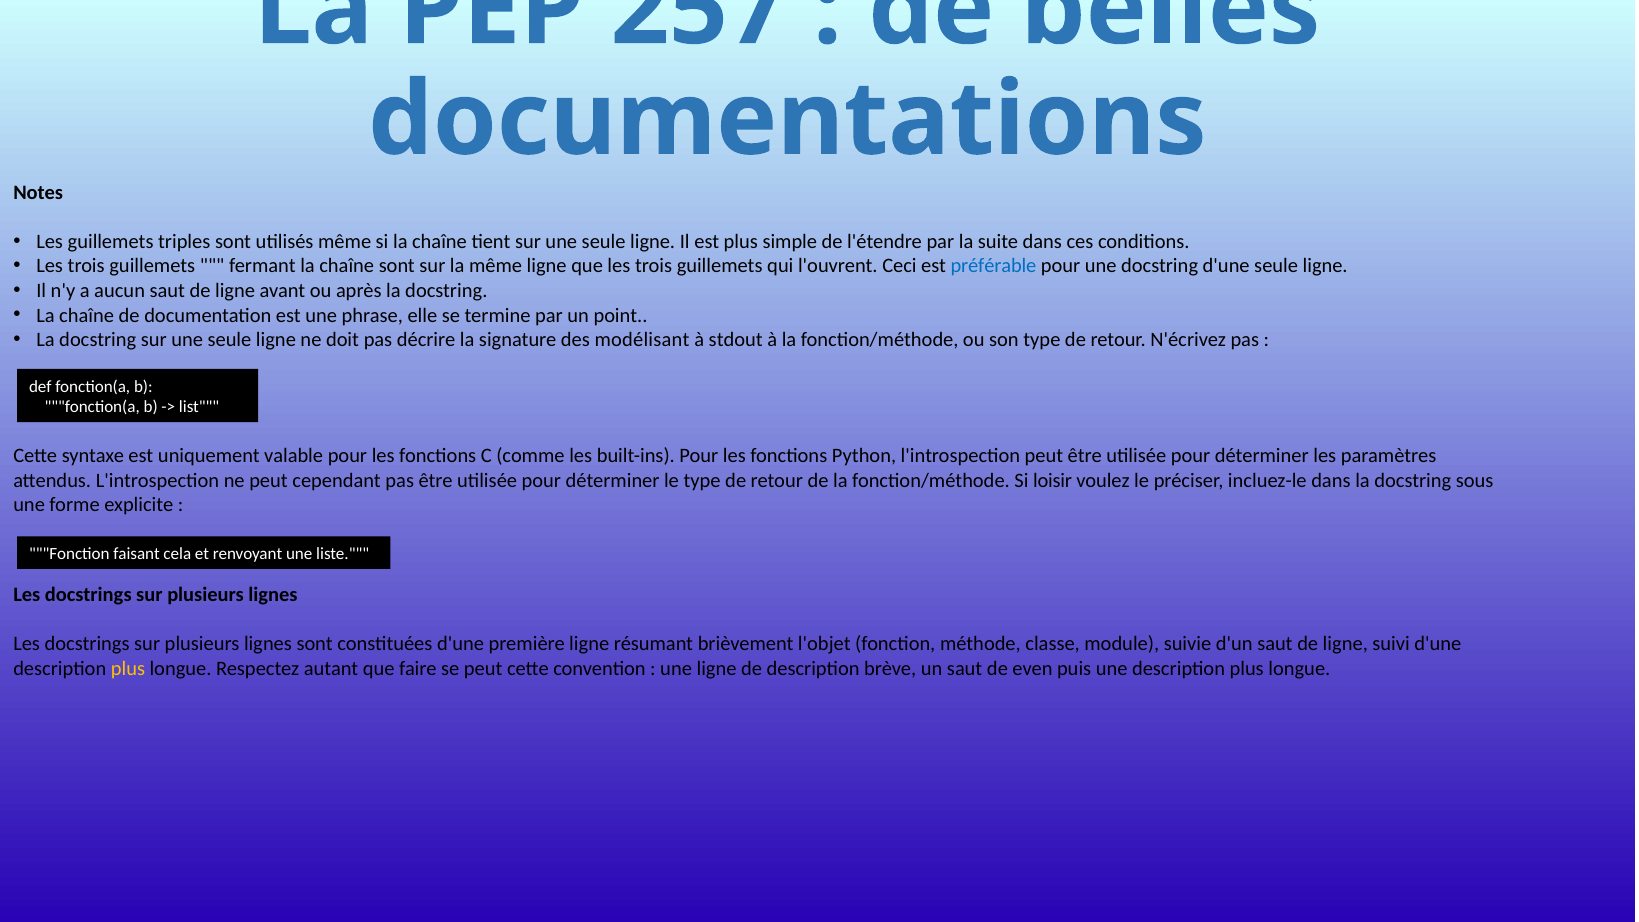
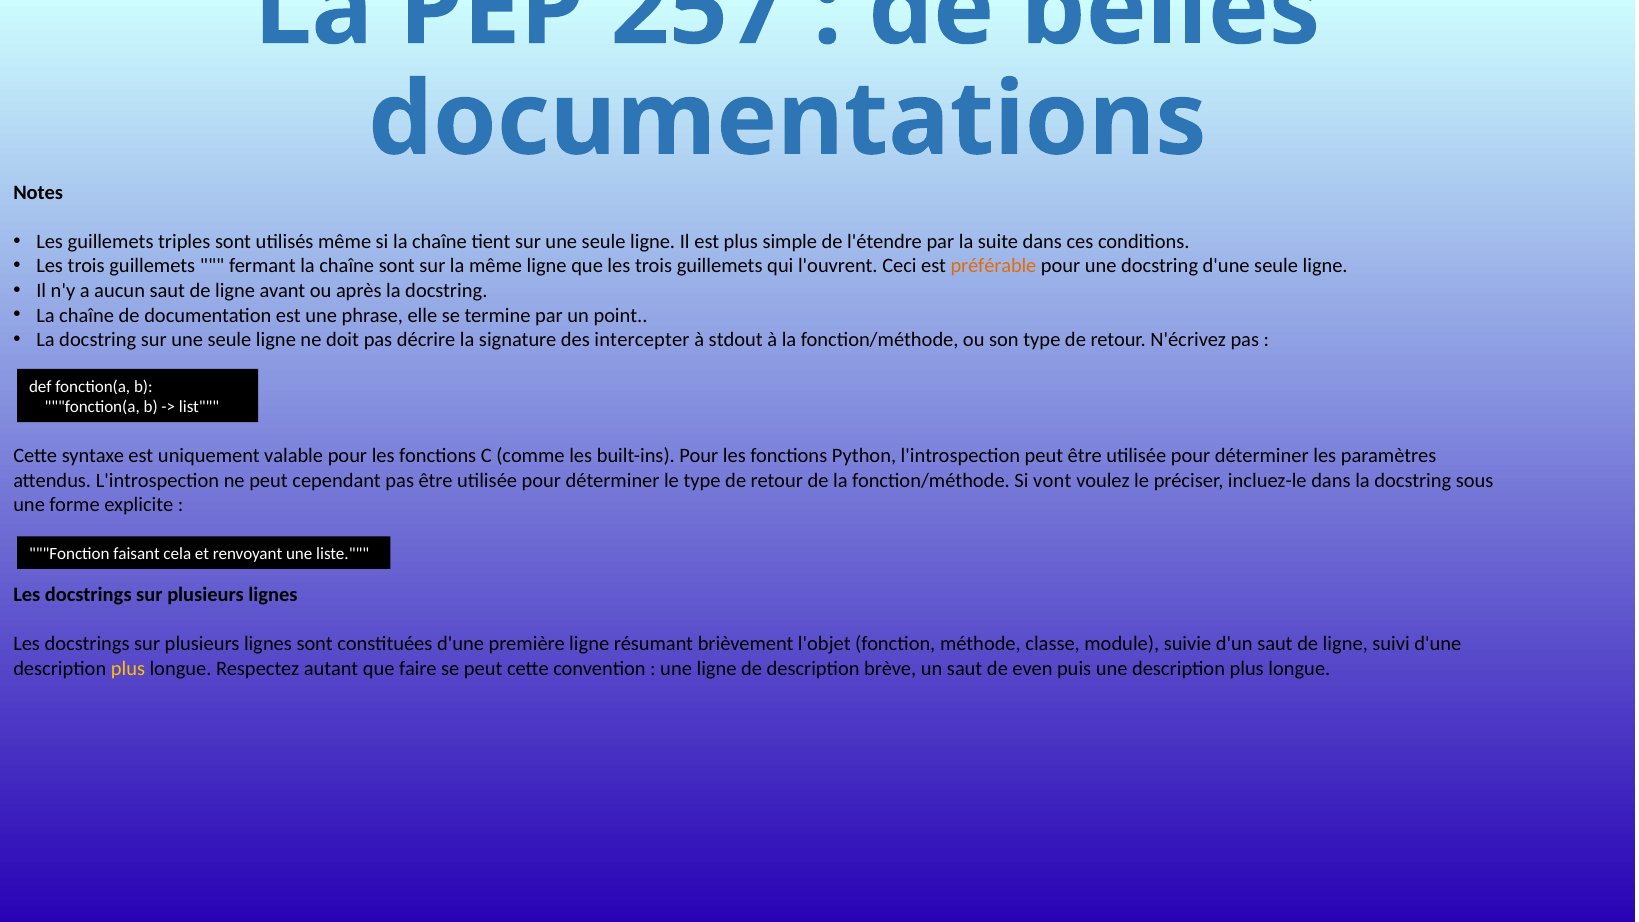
préférable colour: blue -> orange (993, 266)
modélisant: modélisant -> intercepter (642, 340)
loisir: loisir -> vont (1052, 480)
